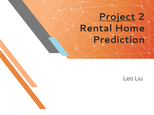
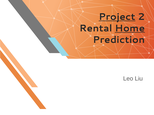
Home underline: none -> present (130, 28)
